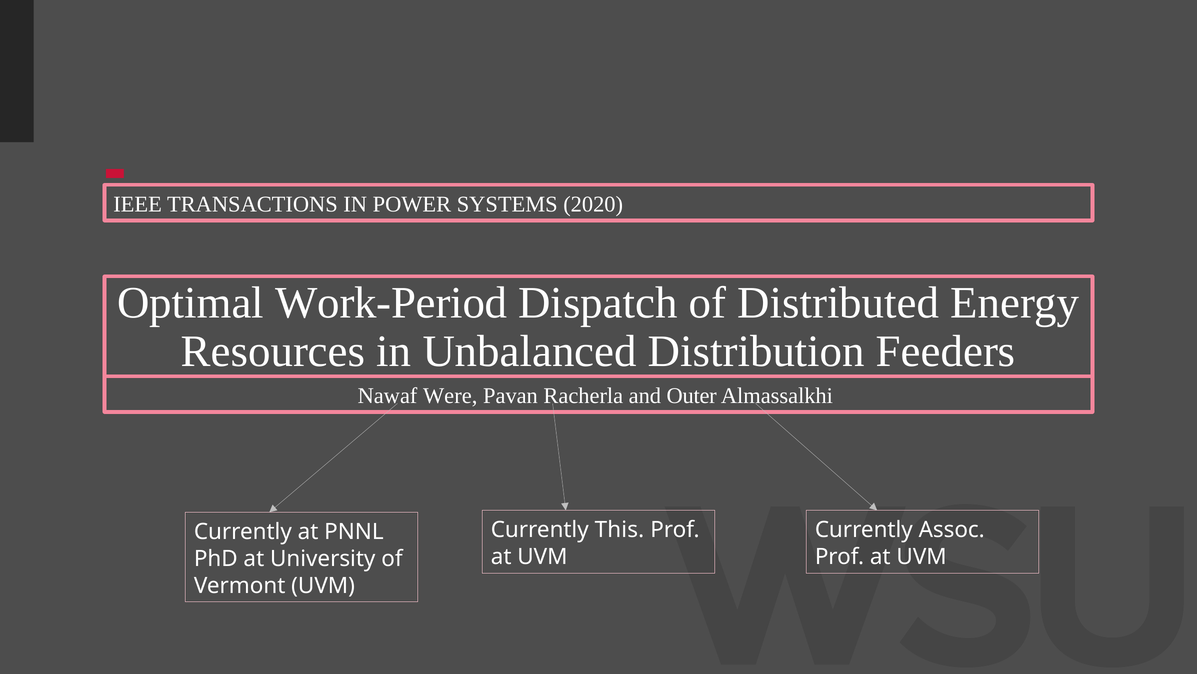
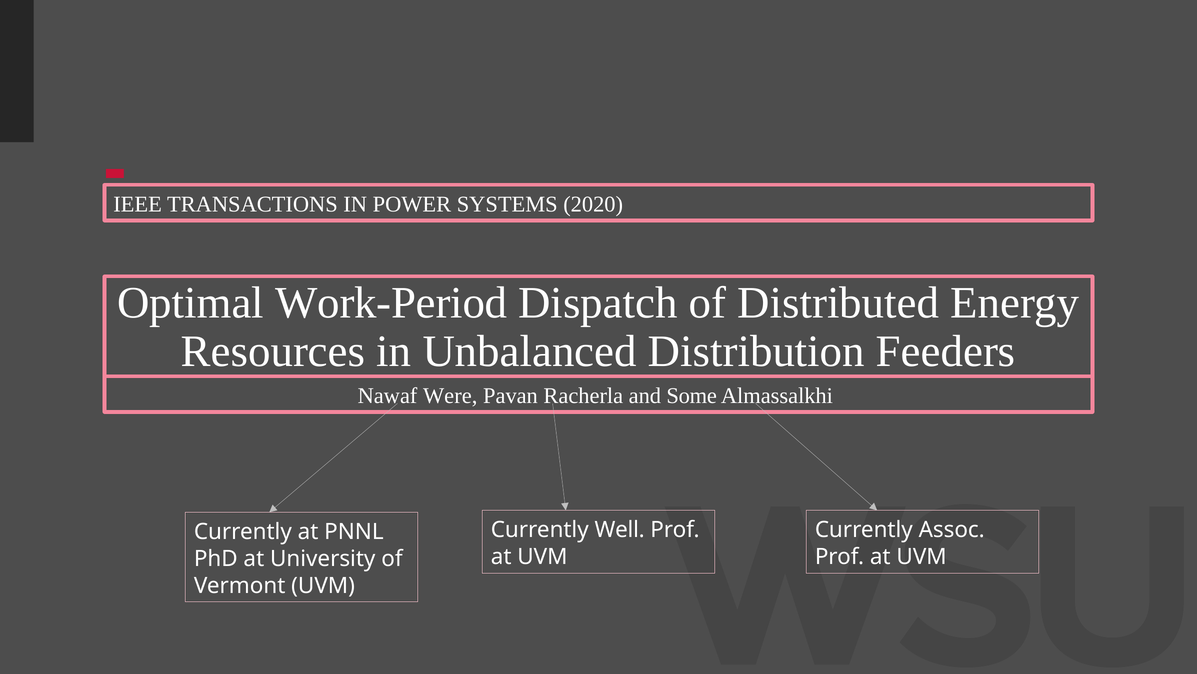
Outer: Outer -> Some (692, 395)
This: This -> Well (620, 529)
